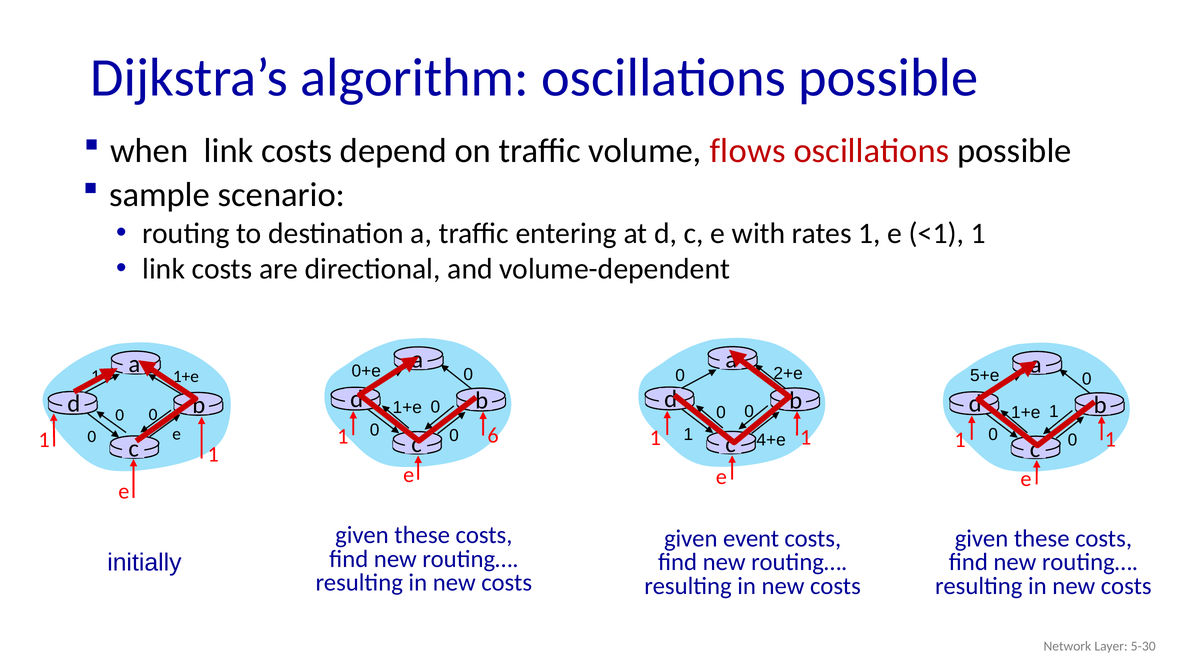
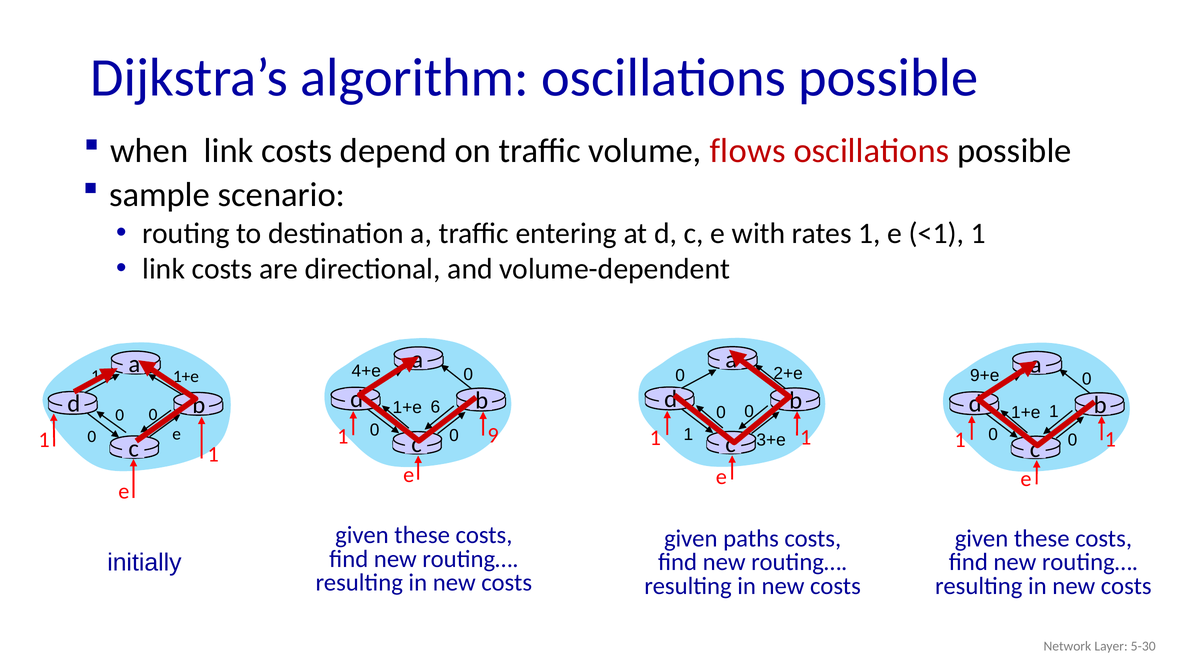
0+e: 0+e -> 4+e (366, 371)
5+e: 5+e -> 9+e (985, 375)
1+e 0: 0 -> 6 (435, 407)
6: 6 -> 9 (493, 435)
4+e: 4+e -> 3+e (771, 440)
event: event -> paths (751, 538)
